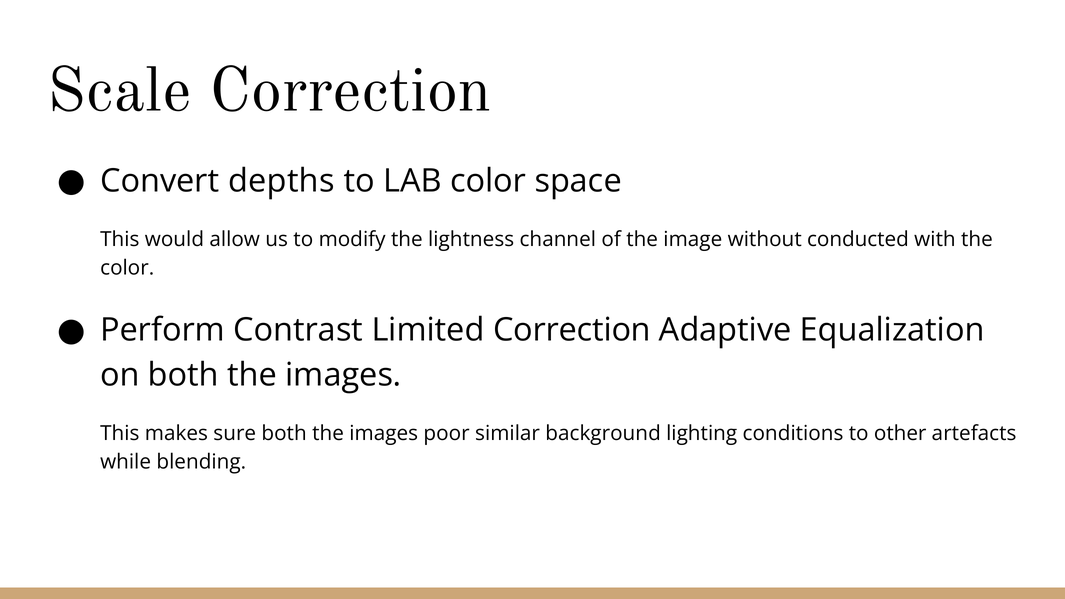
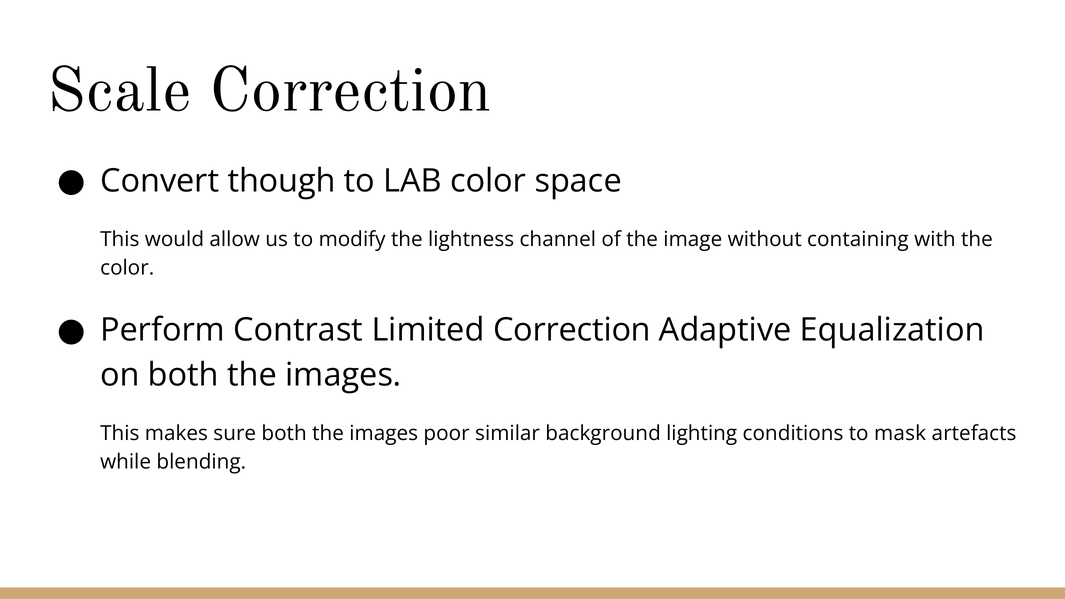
depths: depths -> though (282, 181)
conducted: conducted -> containing (858, 239)
other: other -> mask (900, 434)
